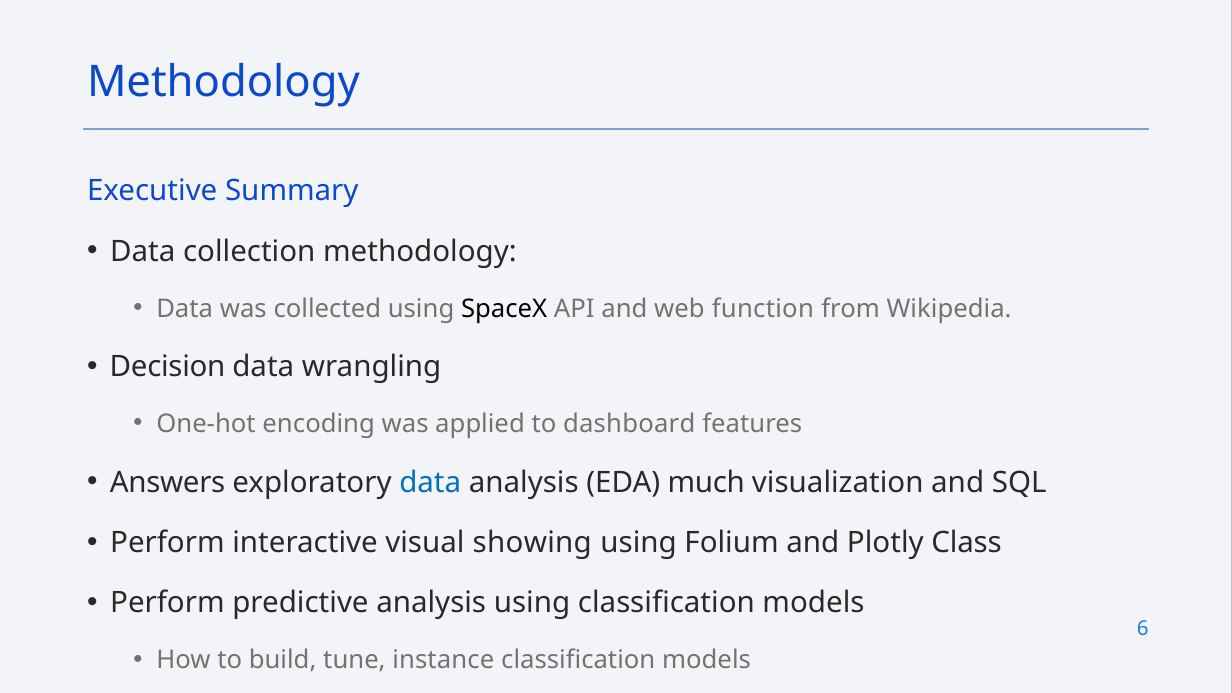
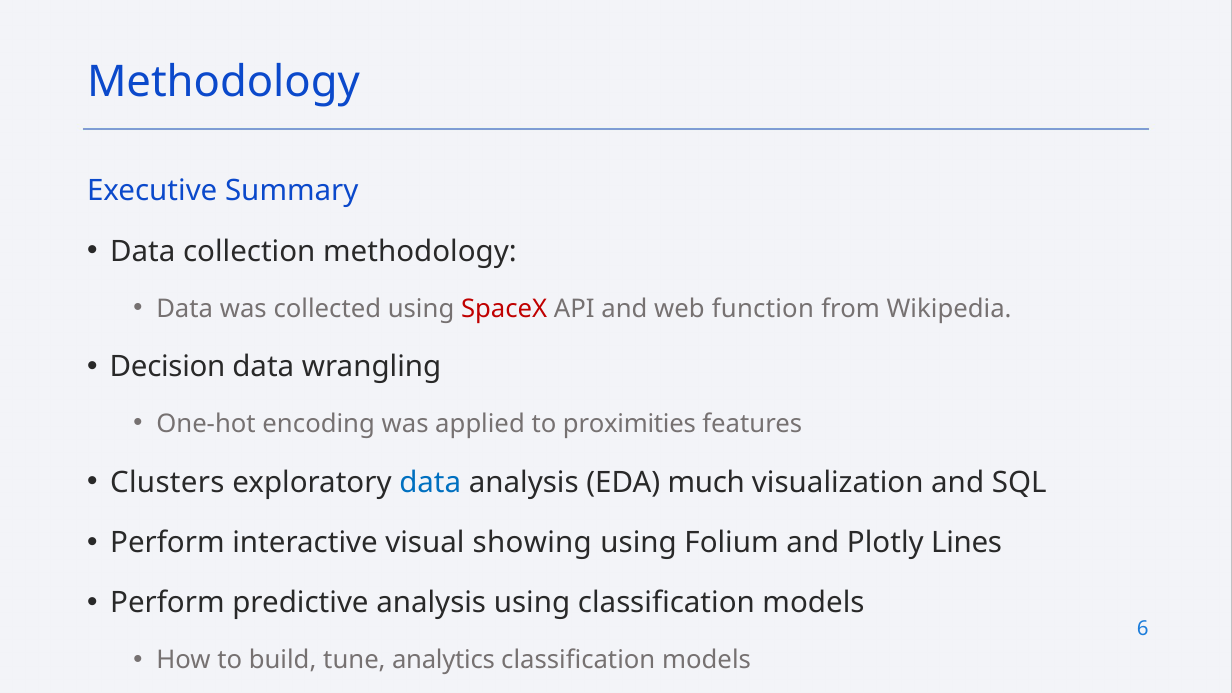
SpaceX colour: black -> red (504, 309)
dashboard: dashboard -> proximities (629, 424)
Answers: Answers -> Clusters (167, 482)
Class: Class -> Lines (967, 543)
instance: instance -> analytics (443, 660)
